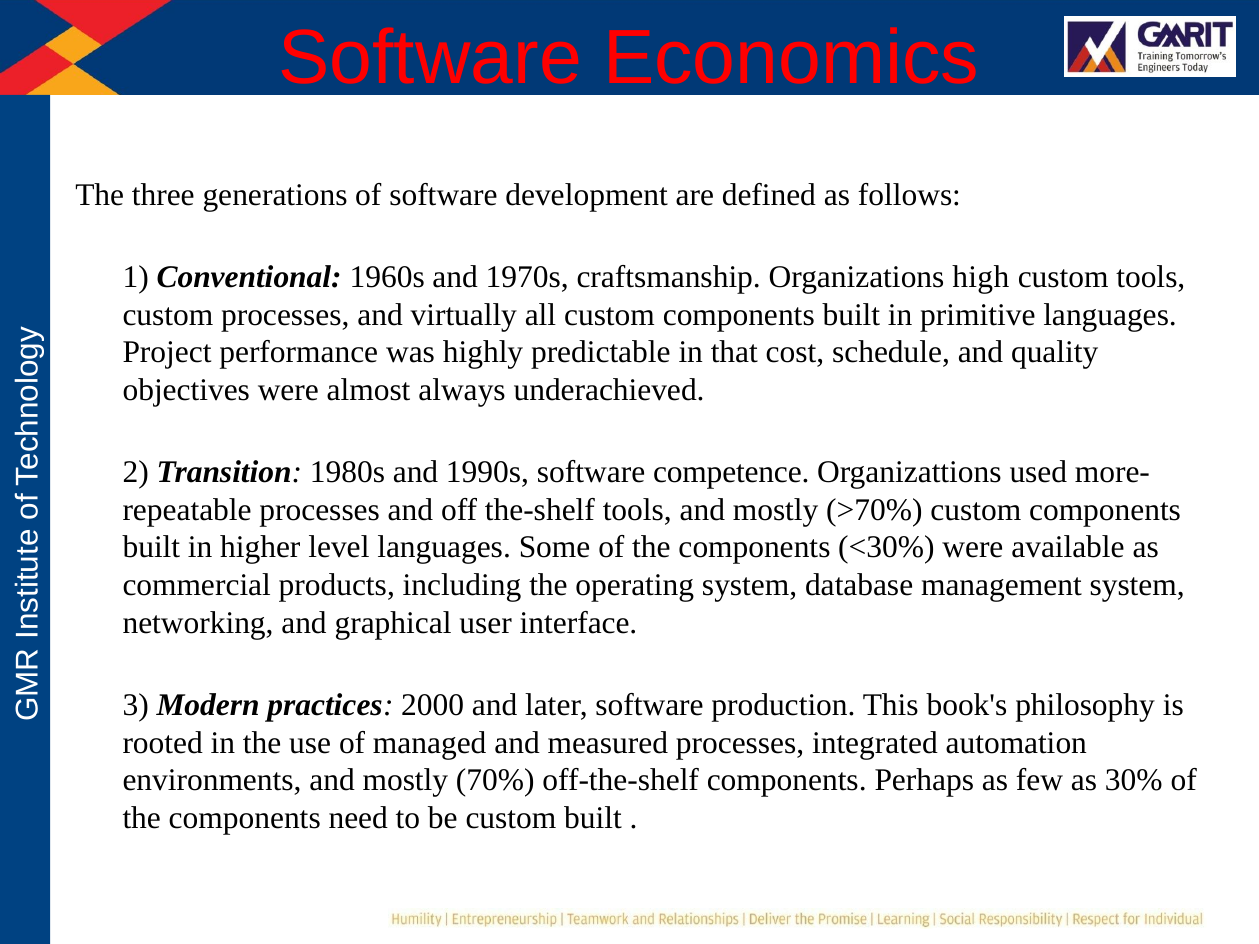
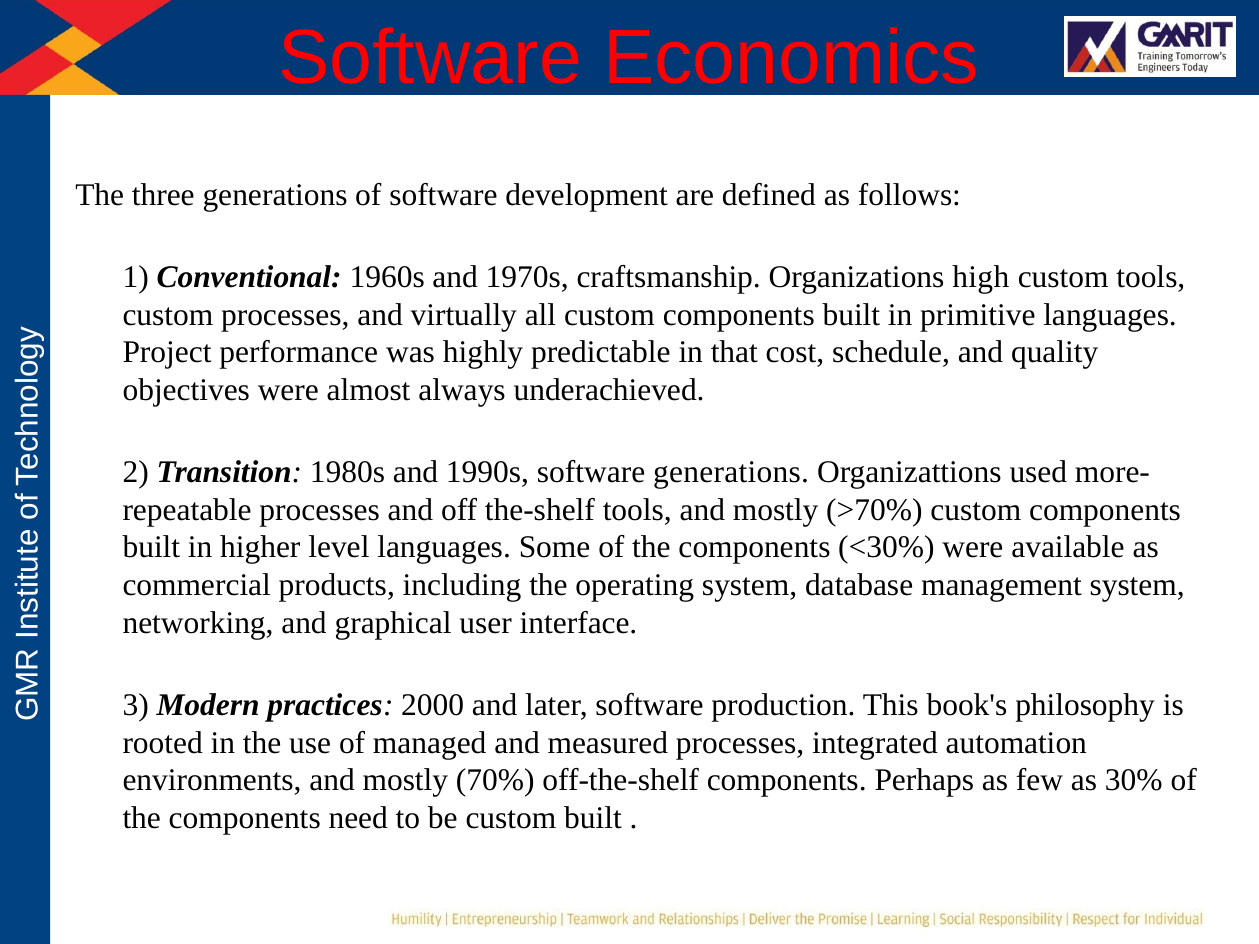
software competence: competence -> generations (731, 472)
